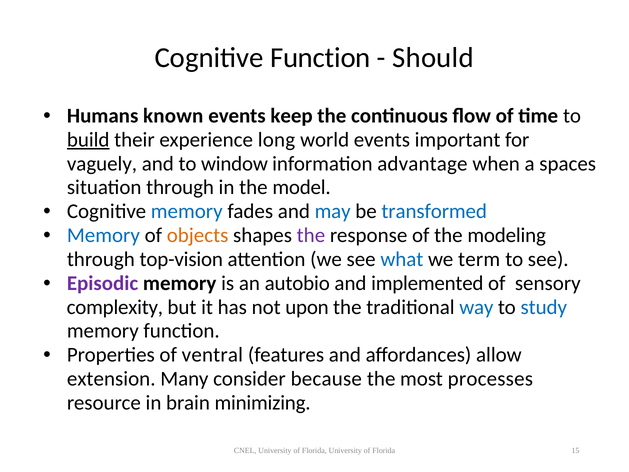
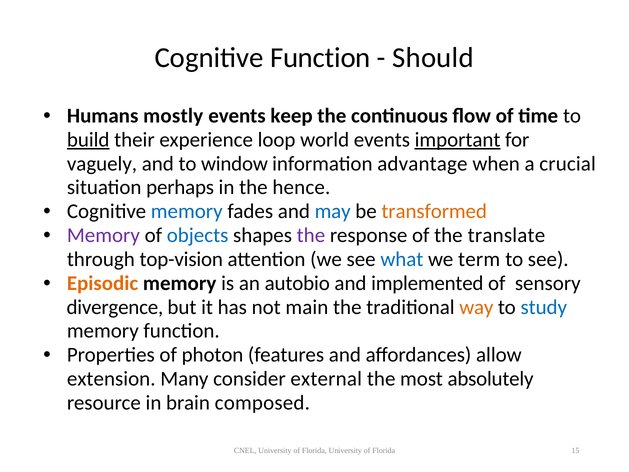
known: known -> mostly (173, 116)
long: long -> loop (277, 140)
important underline: none -> present (458, 140)
spaces: spaces -> crucial (568, 164)
situation through: through -> perhaps (180, 187)
model: model -> hence (301, 187)
transformed colour: blue -> orange (434, 211)
Memory colour: blue -> purple (103, 235)
objects colour: orange -> blue (198, 235)
modeling: modeling -> translate (506, 235)
Episodic colour: purple -> orange (103, 283)
complexity: complexity -> divergence (115, 307)
upon: upon -> main (307, 307)
way colour: blue -> orange (476, 307)
ventral: ventral -> photon (213, 355)
because: because -> external (326, 379)
processes: processes -> absolutely (491, 379)
minimizing: minimizing -> composed (262, 403)
